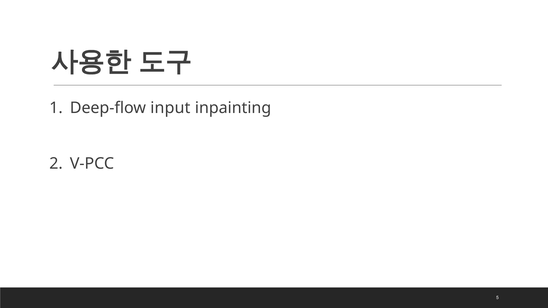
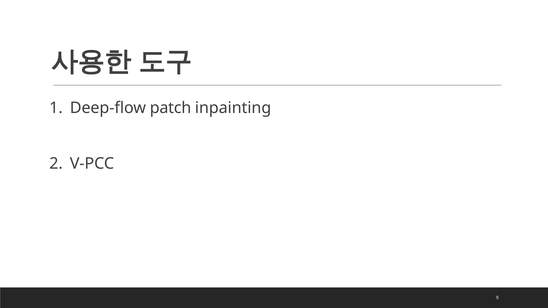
input: input -> patch (171, 108)
